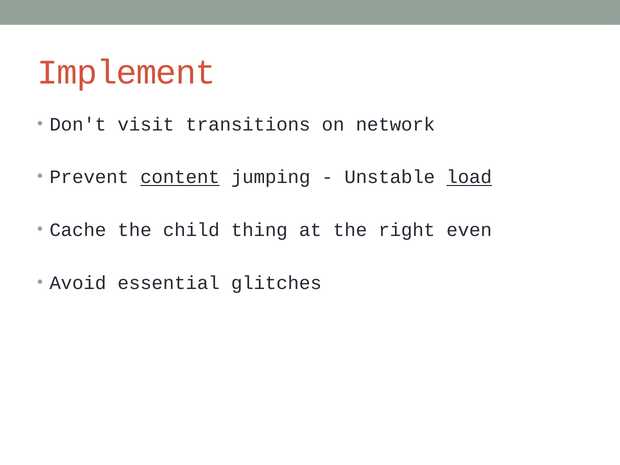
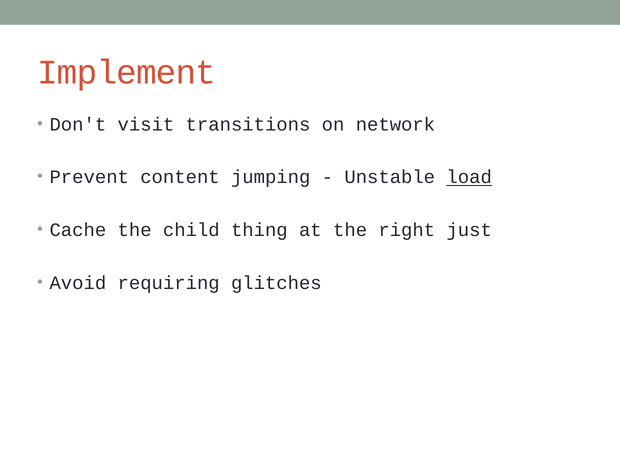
content underline: present -> none (180, 177)
even: even -> just (469, 230)
essential: essential -> requiring (169, 283)
